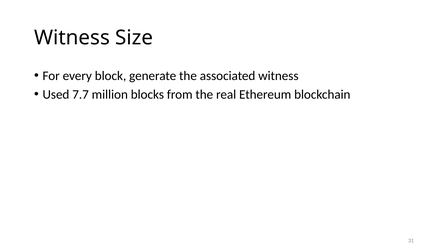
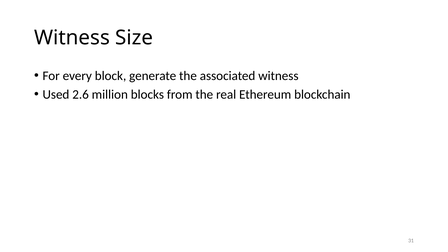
7.7: 7.7 -> 2.6 (81, 95)
